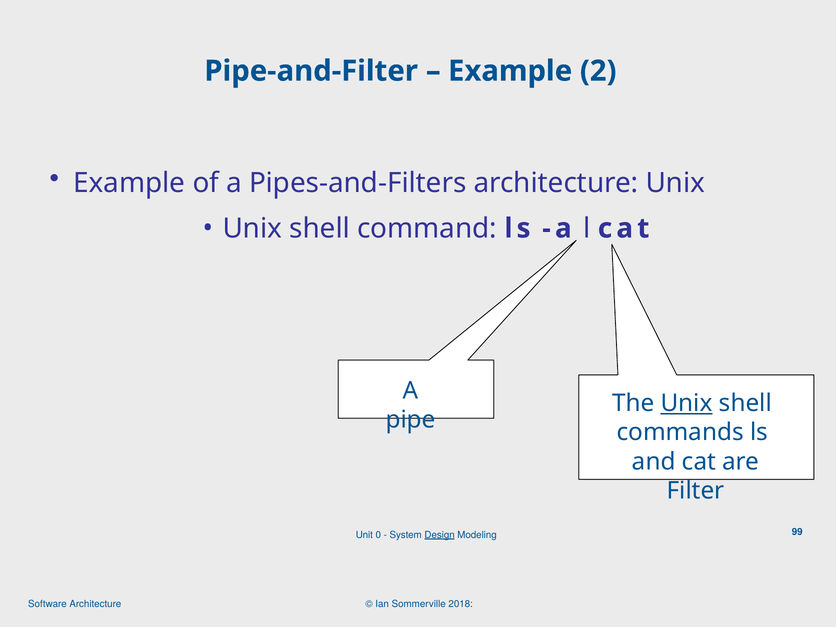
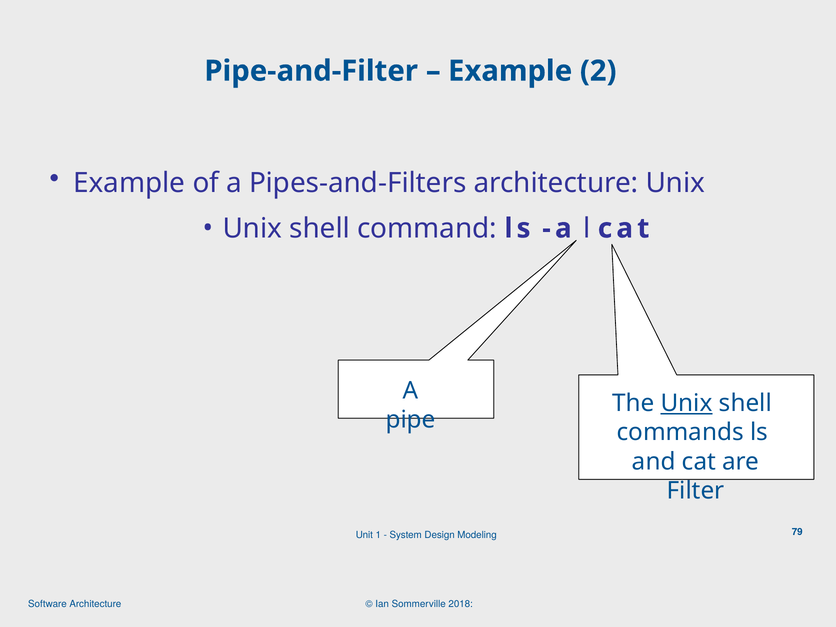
0: 0 -> 1 (378, 535)
Design underline: present -> none (440, 535)
99: 99 -> 79 (797, 532)
